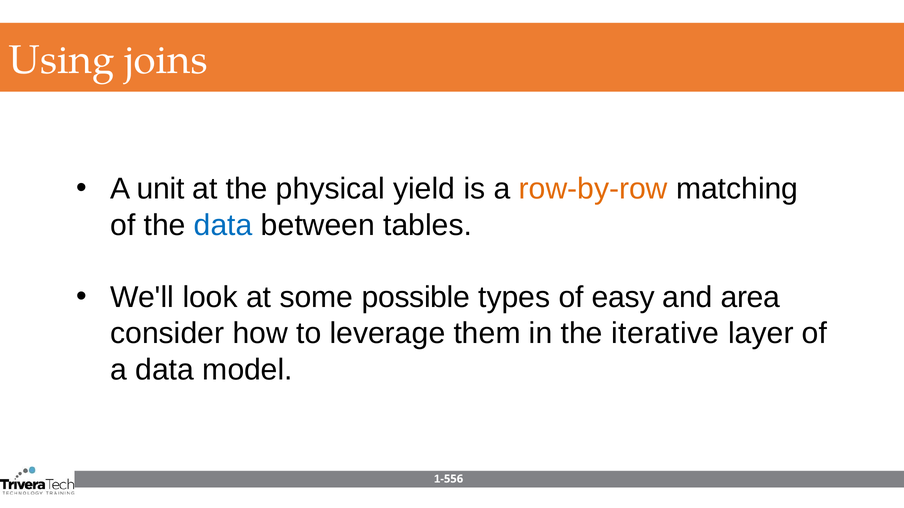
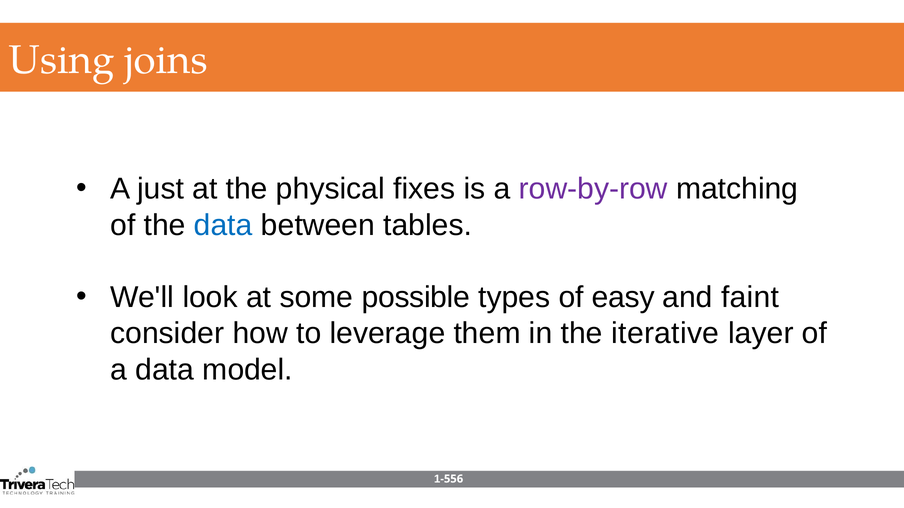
unit: unit -> just (160, 189)
yield: yield -> fixes (424, 189)
row-by-row colour: orange -> purple (593, 189)
area: area -> faint (750, 298)
